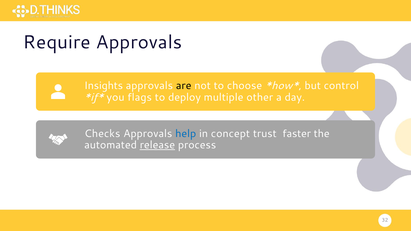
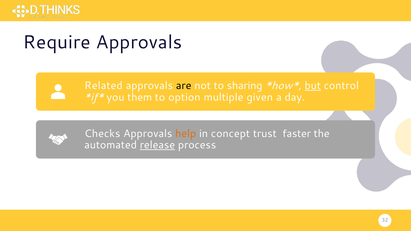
Insights: Insights -> Related (103, 86)
choose: choose -> sharing (245, 86)
but underline: none -> present (313, 86)
flags: flags -> them (140, 97)
deploy: deploy -> option (184, 97)
other: other -> given (260, 97)
help colour: blue -> orange (186, 134)
